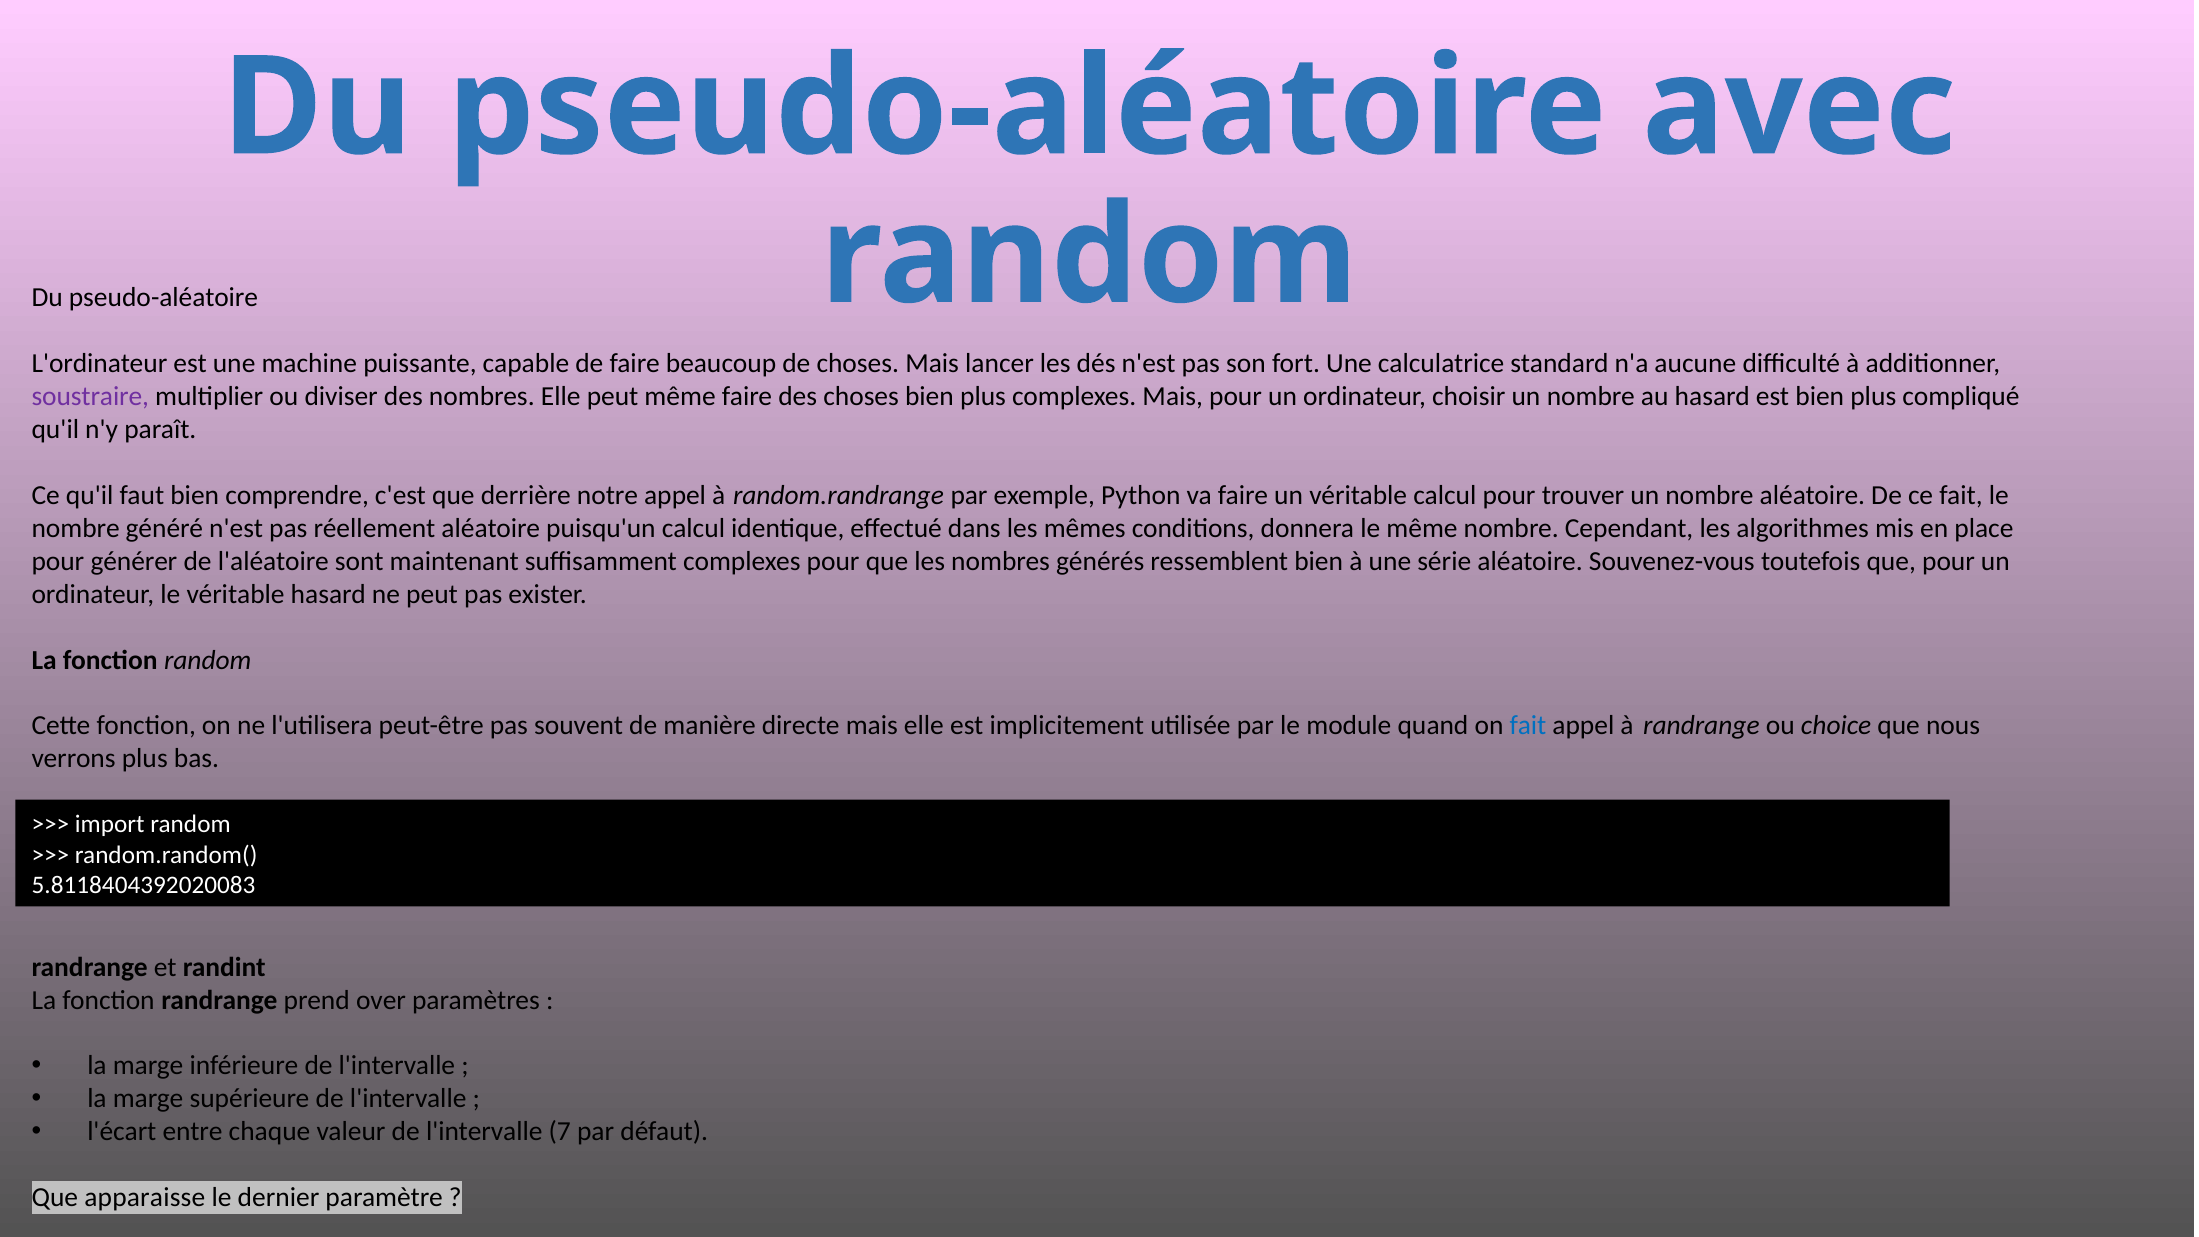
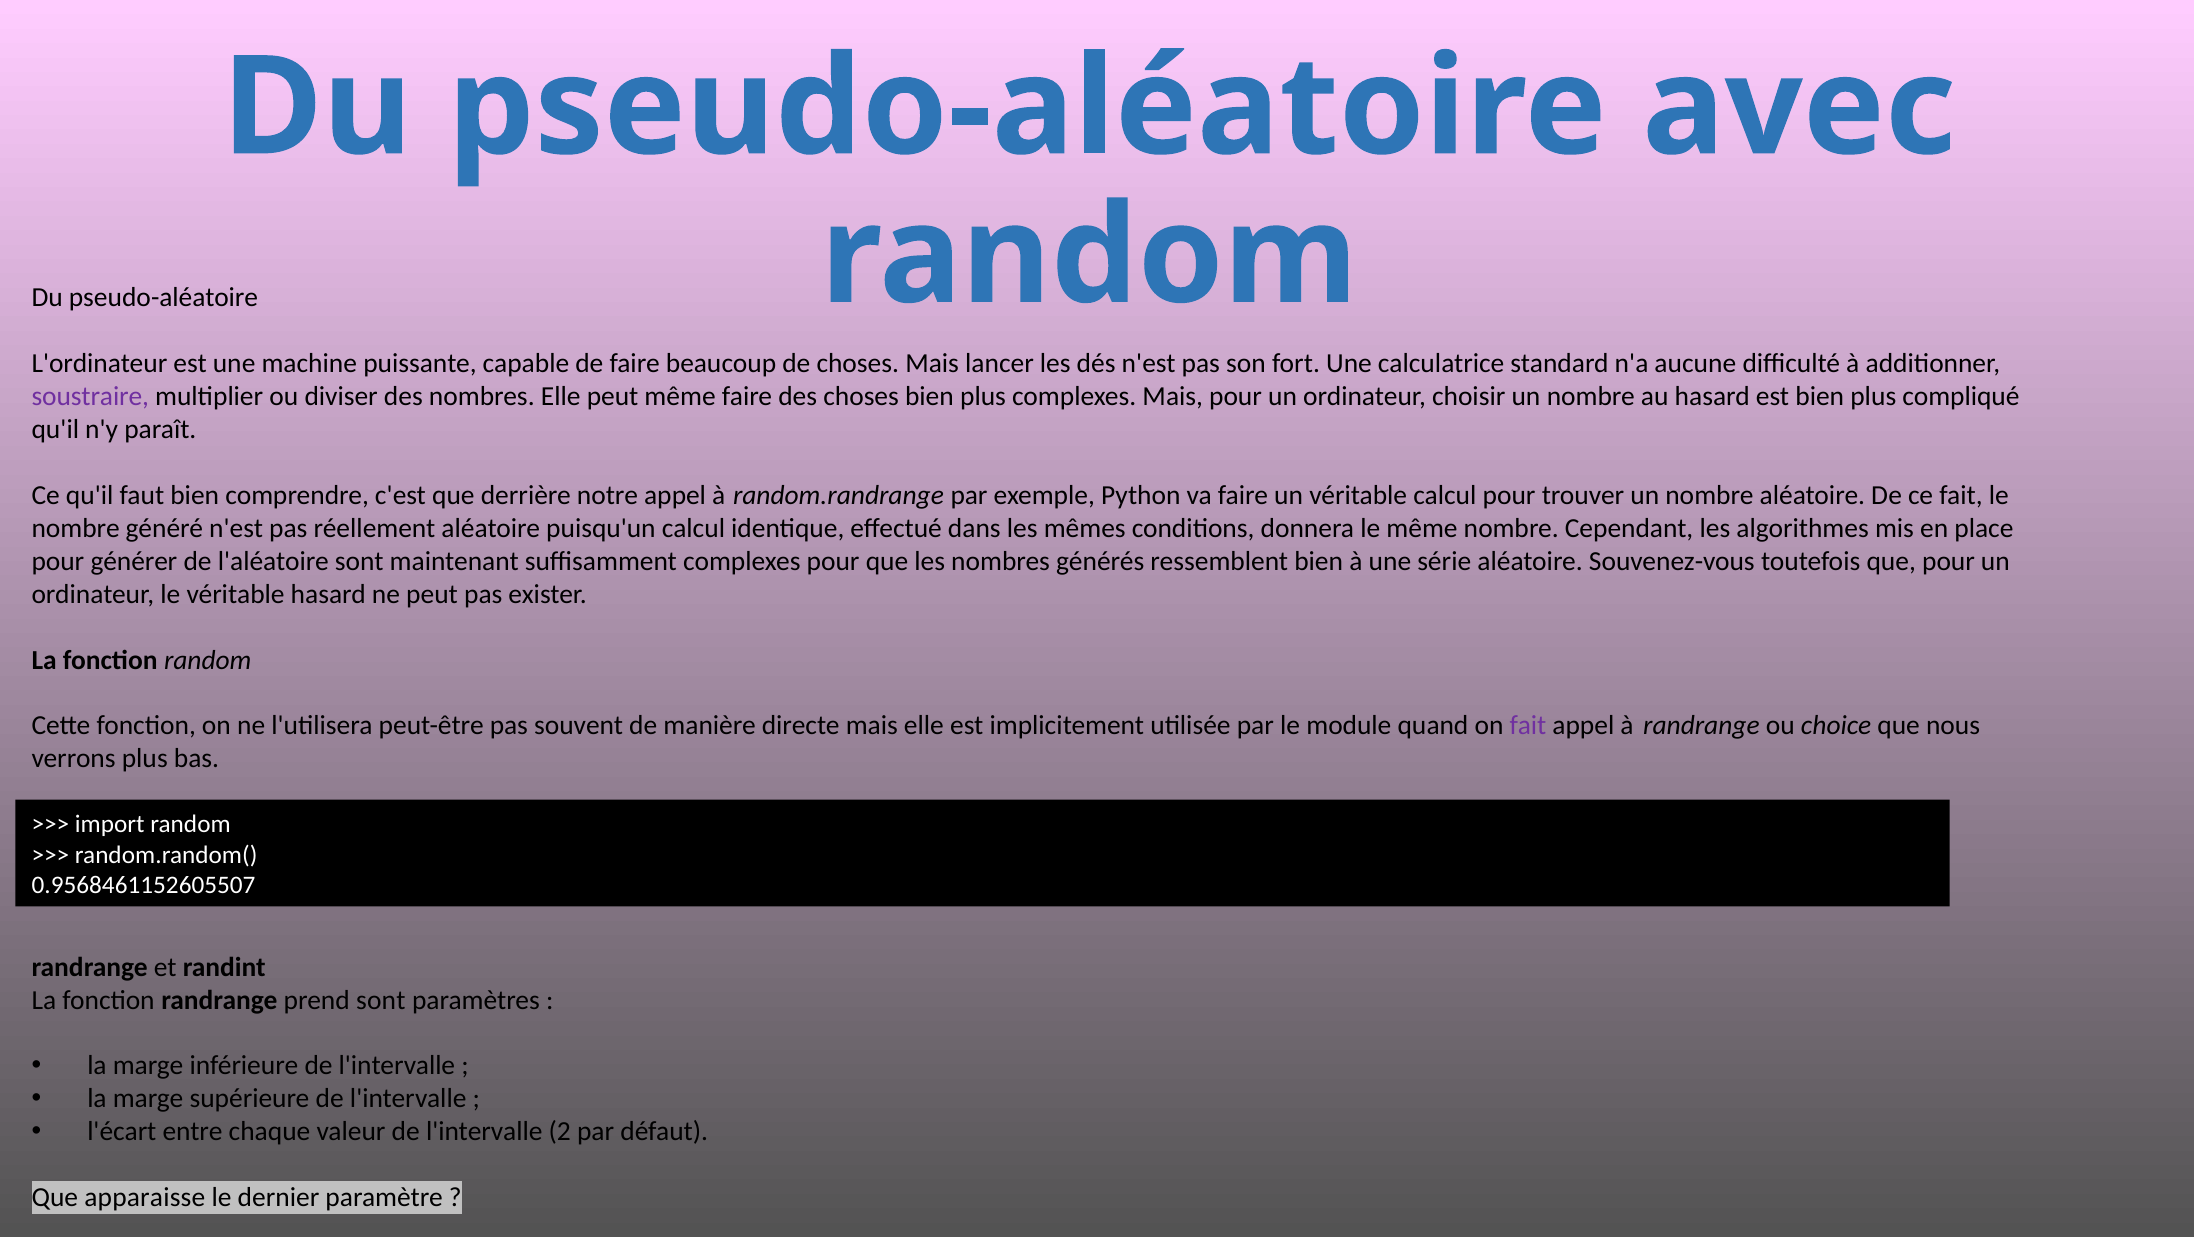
fait colour: blue -> purple (1528, 726)
5.8118404392020083: 5.8118404392020083 -> 0.9568461152605507 (144, 885)
prend over: over -> sont (381, 1000)
7: 7 -> 2 (560, 1132)
